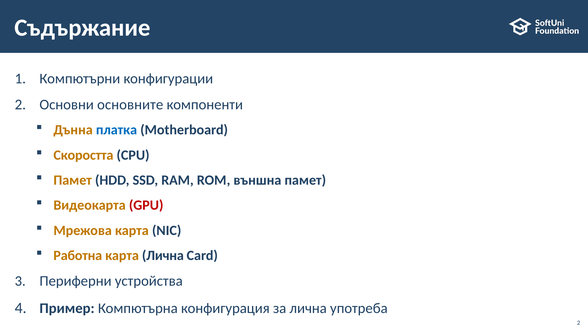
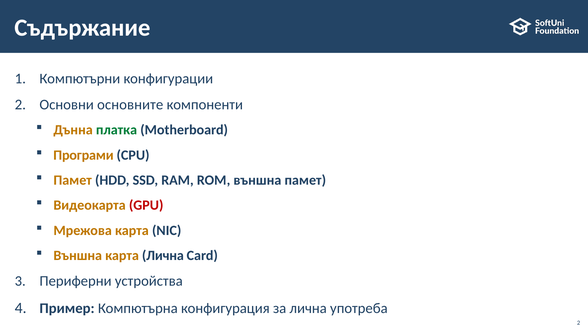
платка colour: blue -> green (116, 130)
Скоростта: Скоростта -> Програми (83, 155)
Работна: Работна -> Външна (78, 255)
